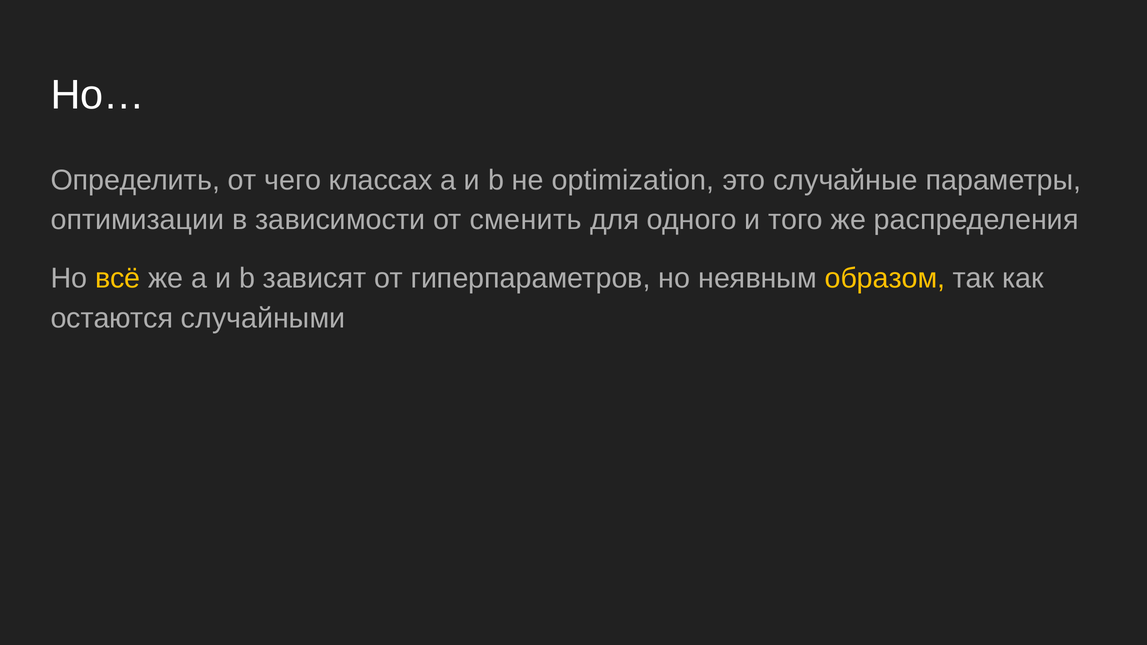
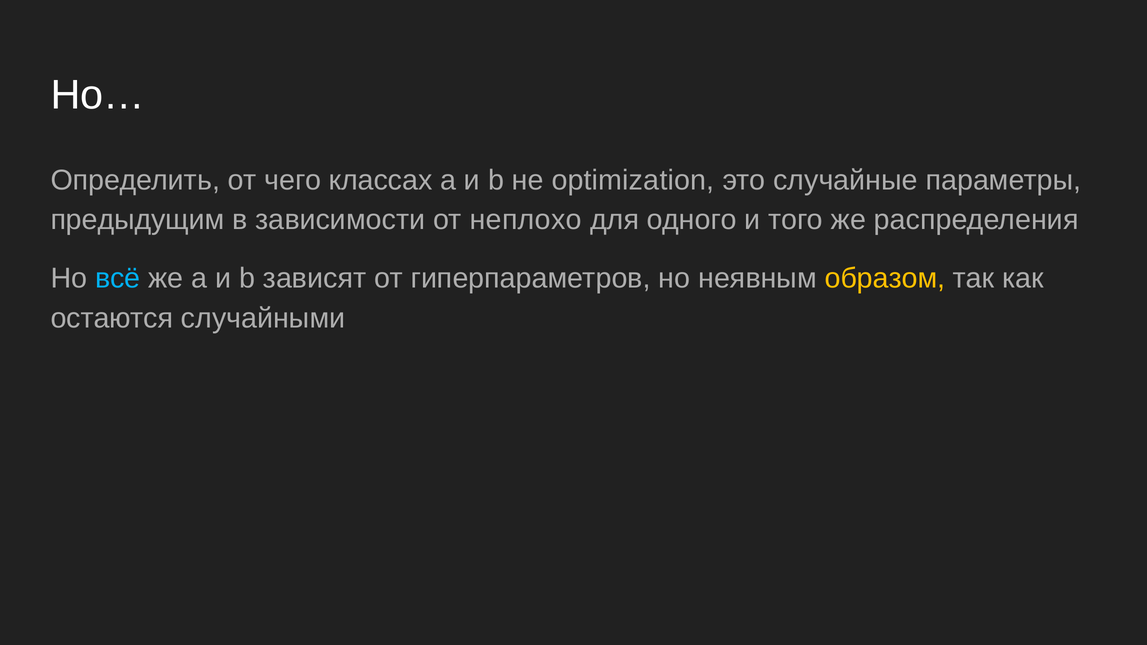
оптимизации: оптимизации -> предыдущим (137, 220)
сменить: сменить -> неплохо (526, 220)
всё colour: yellow -> light blue (118, 279)
